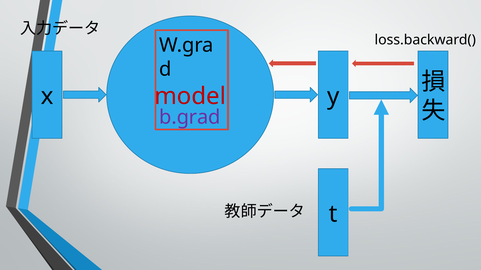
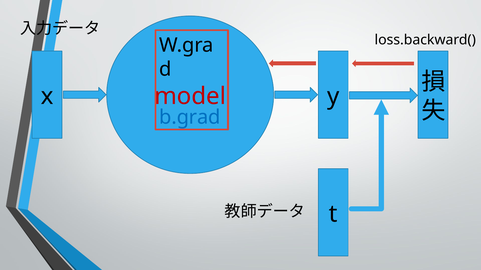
b.grad colour: purple -> blue (190, 118)
